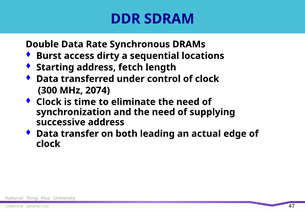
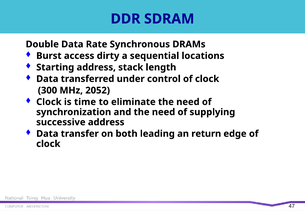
fetch: fetch -> stack (131, 67)
2074: 2074 -> 2052 (98, 90)
actual: actual -> return (206, 134)
